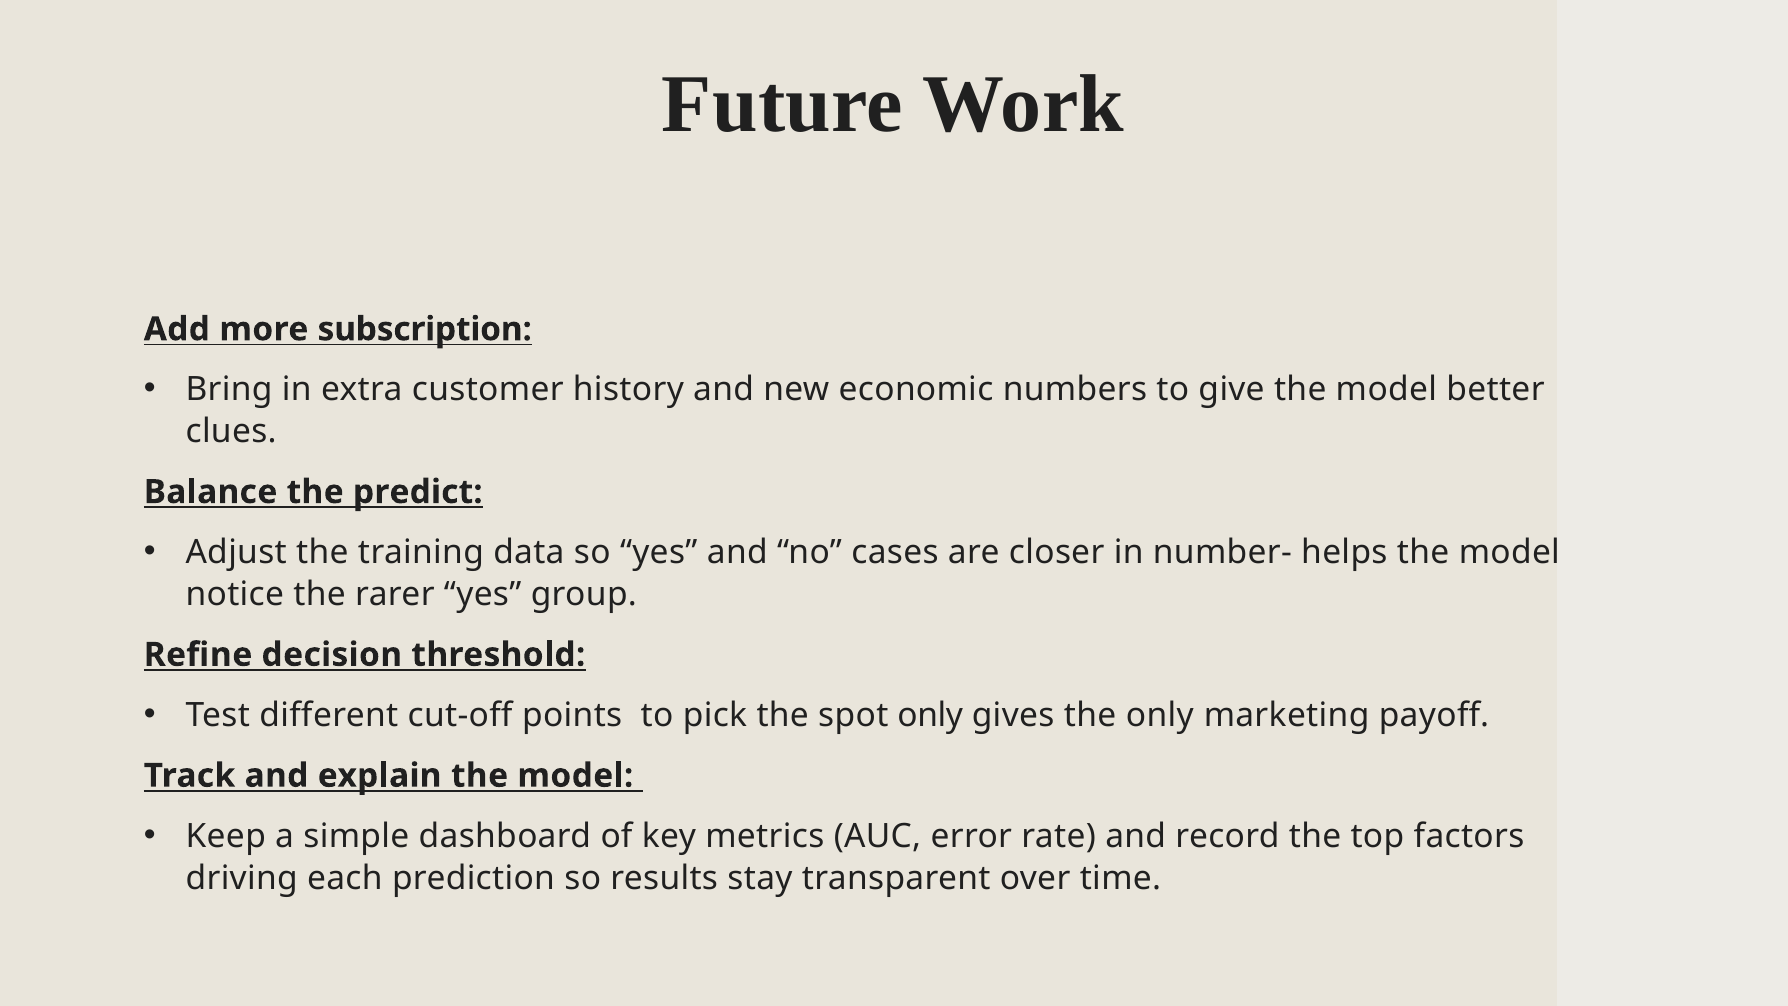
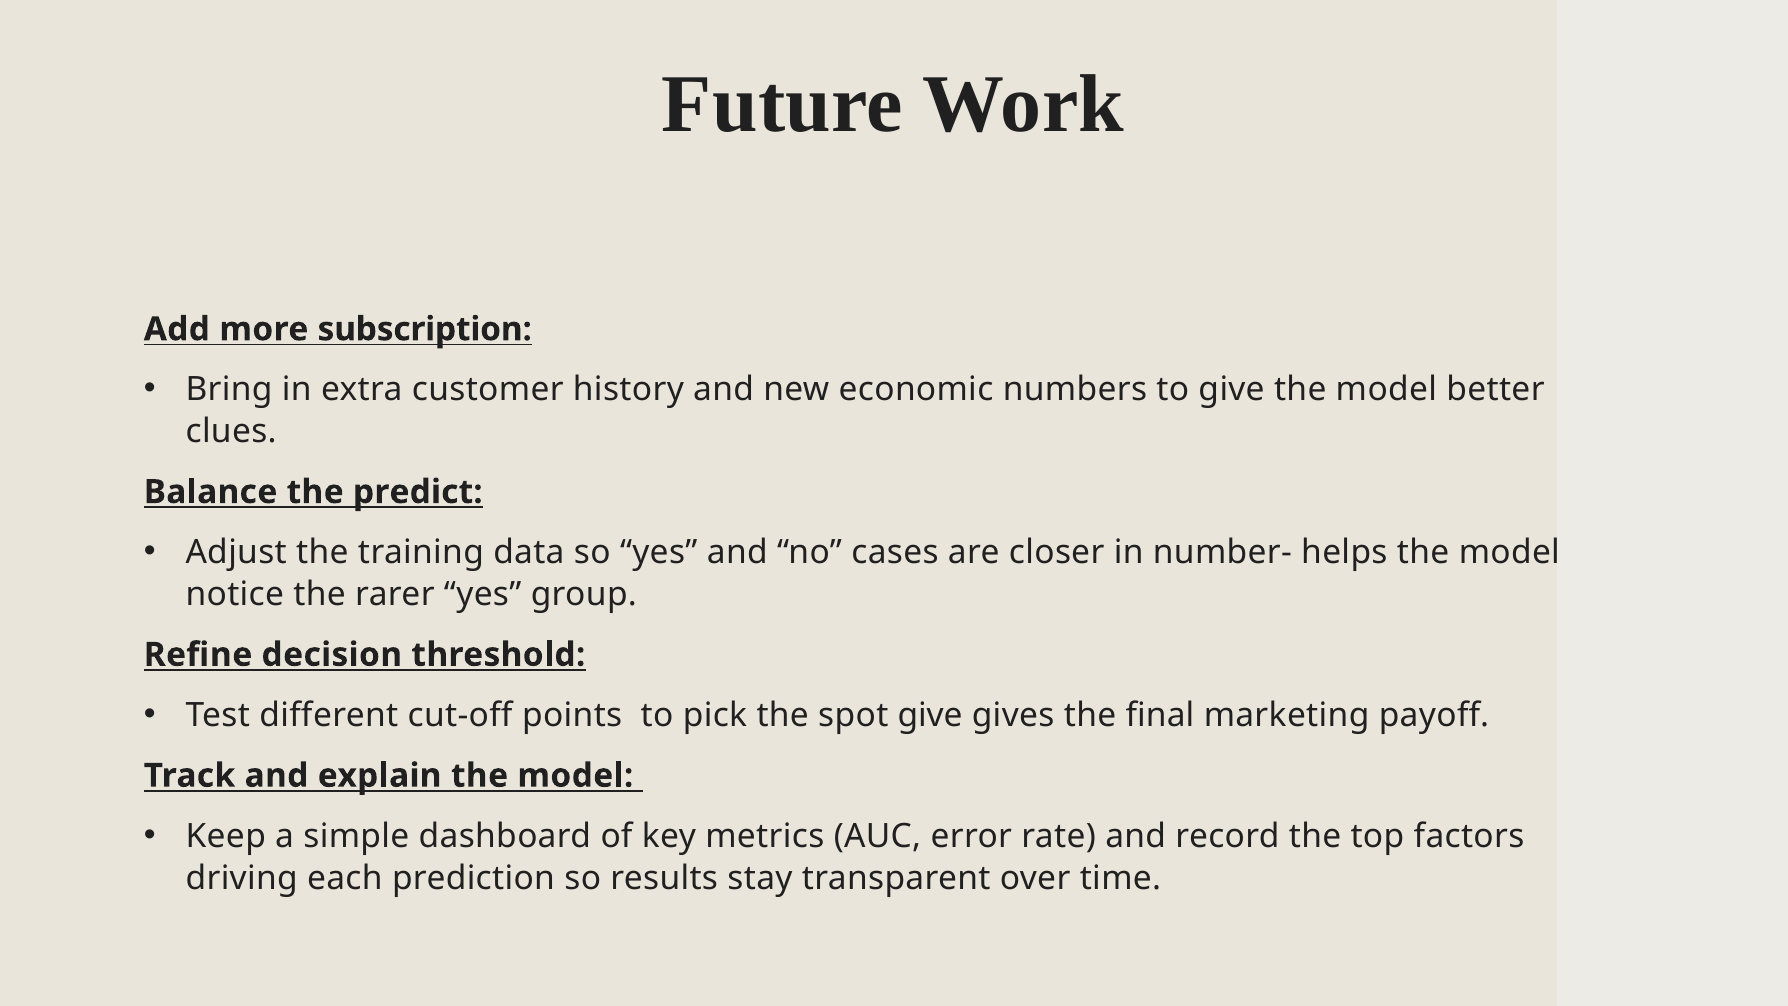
spot only: only -> give (930, 715)
the only: only -> final (1160, 715)
